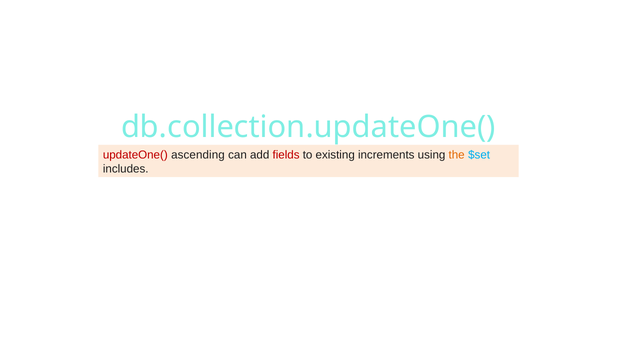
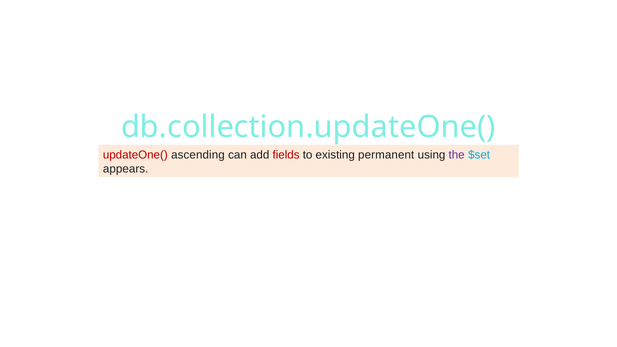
increments: increments -> permanent (386, 155)
the colour: orange -> purple (457, 155)
includes: includes -> appears (126, 169)
